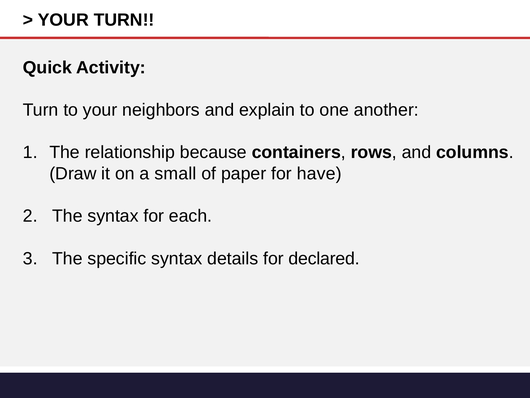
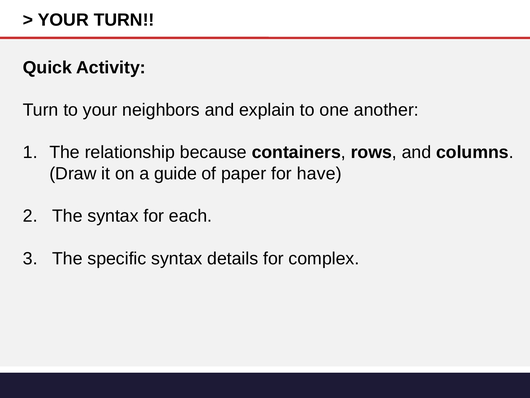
small: small -> guide (176, 173)
declared: declared -> complex (324, 258)
